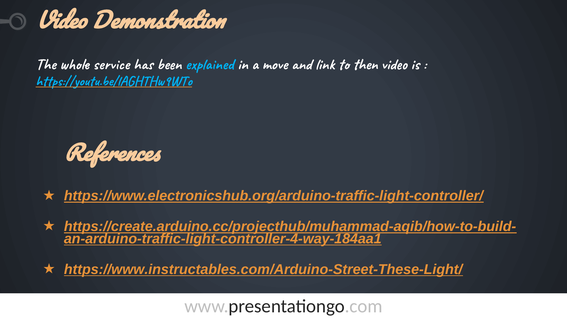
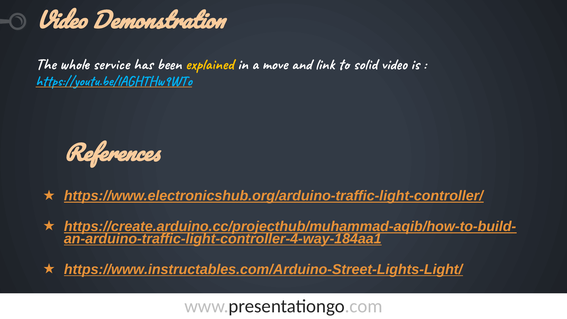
explained colour: light blue -> yellow (209, 64)
then: then -> solid (365, 64)
https://www.instructables.com/Arduino-Street-These-Light/: https://www.instructables.com/Arduino-Street-These-Light/ -> https://www.instructables.com/Arduino-Street-Lights-Light/ (263, 269)
